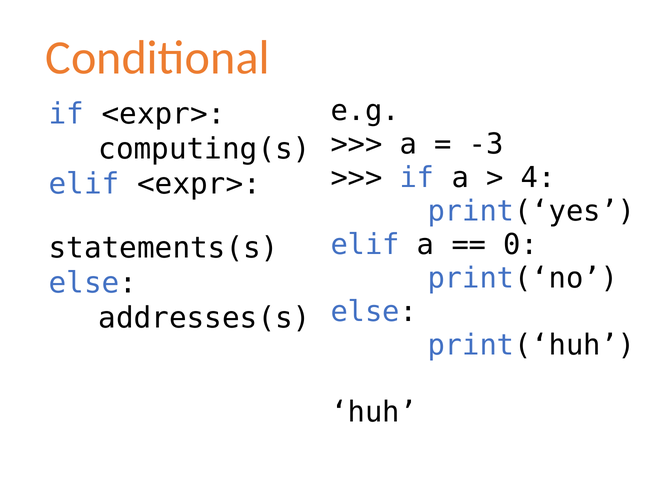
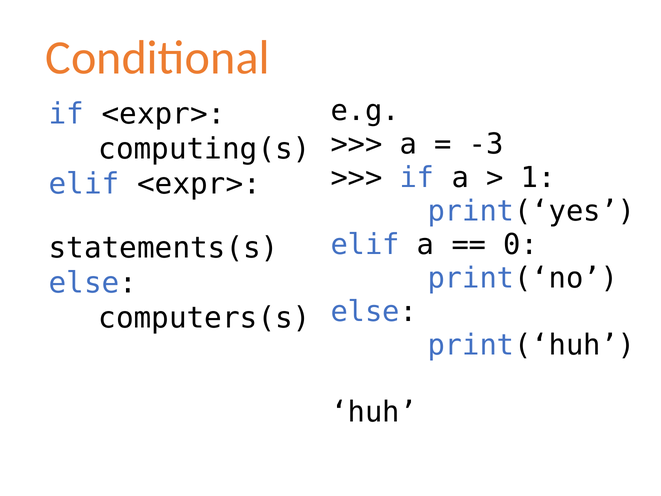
4: 4 -> 1 (538, 178)
addresses(s: addresses(s -> computers(s (204, 318)
